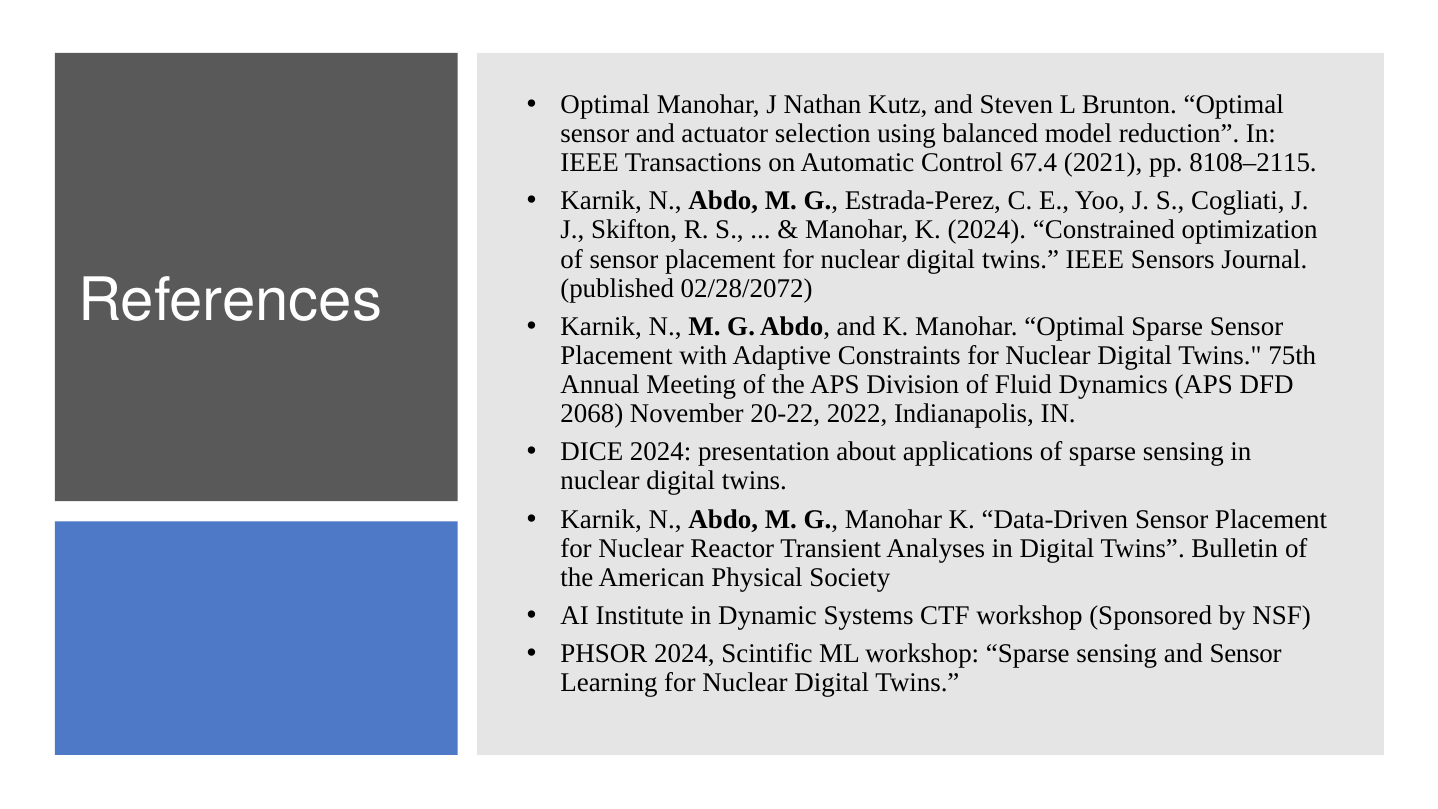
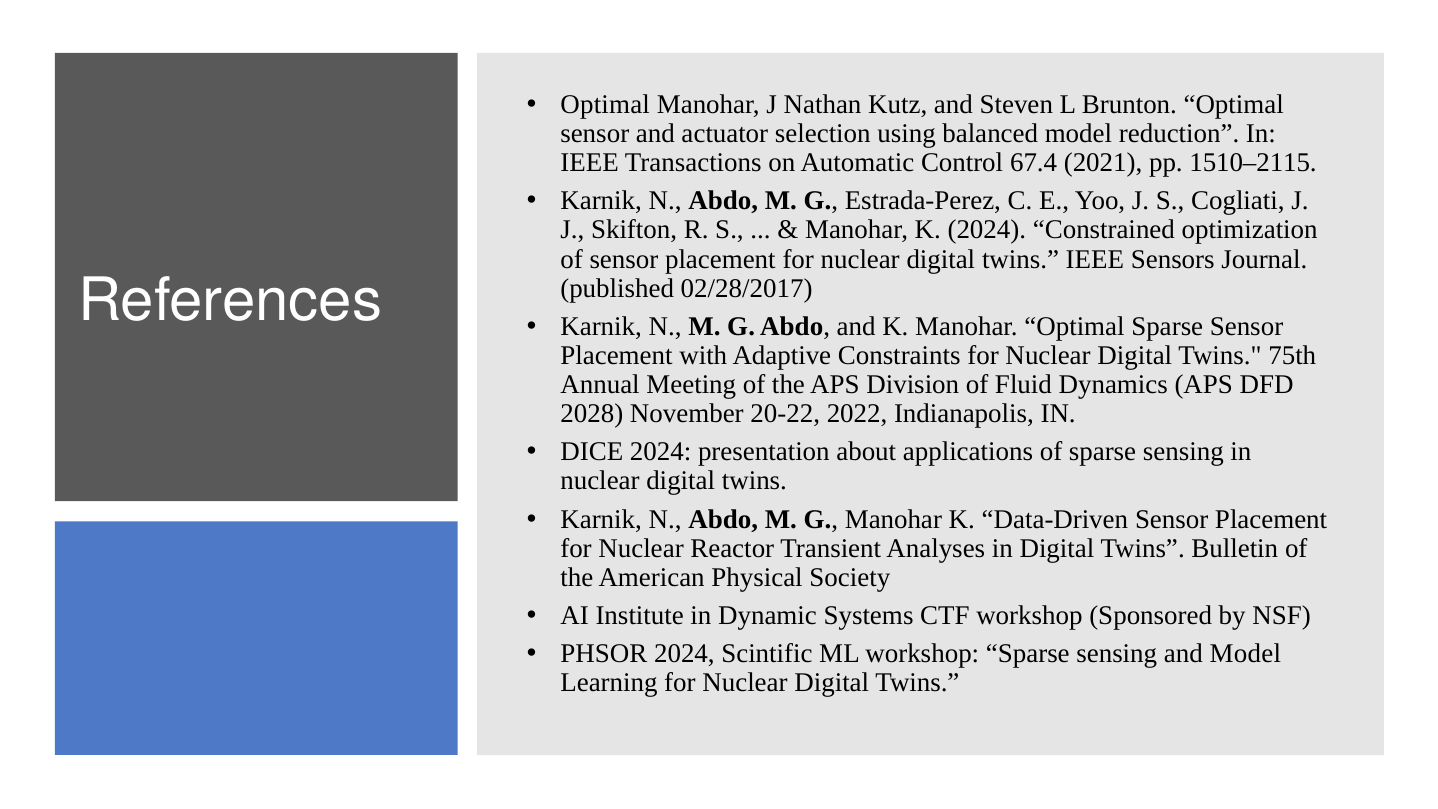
8108–2115: 8108–2115 -> 1510–2115 (1253, 163)
02/28/2072: 02/28/2072 -> 02/28/2017 (747, 288)
2068: 2068 -> 2028 (592, 414)
and Sensor: Sensor -> Model (1245, 654)
